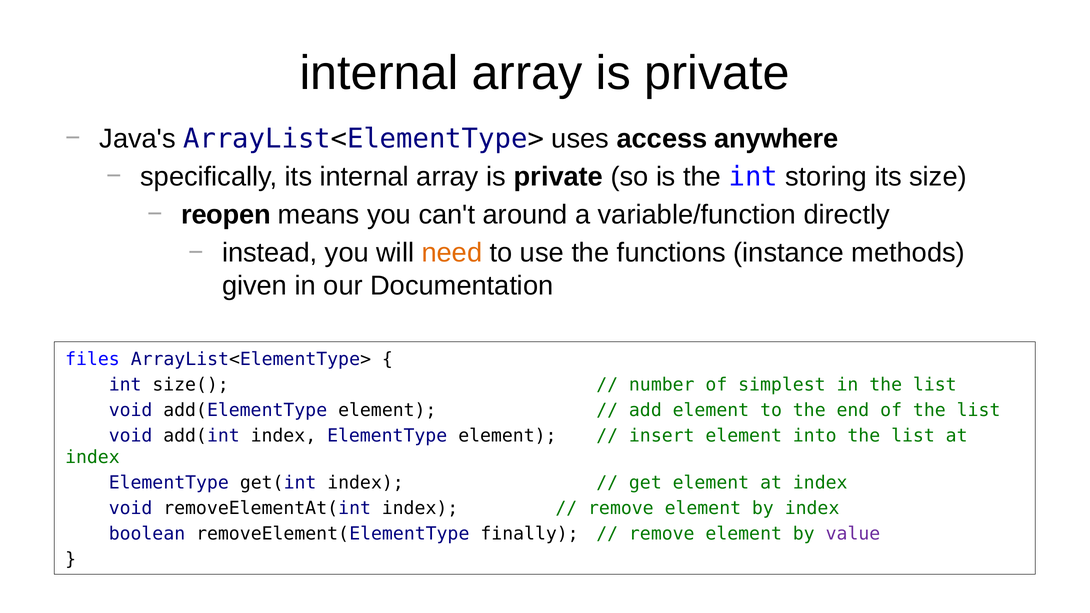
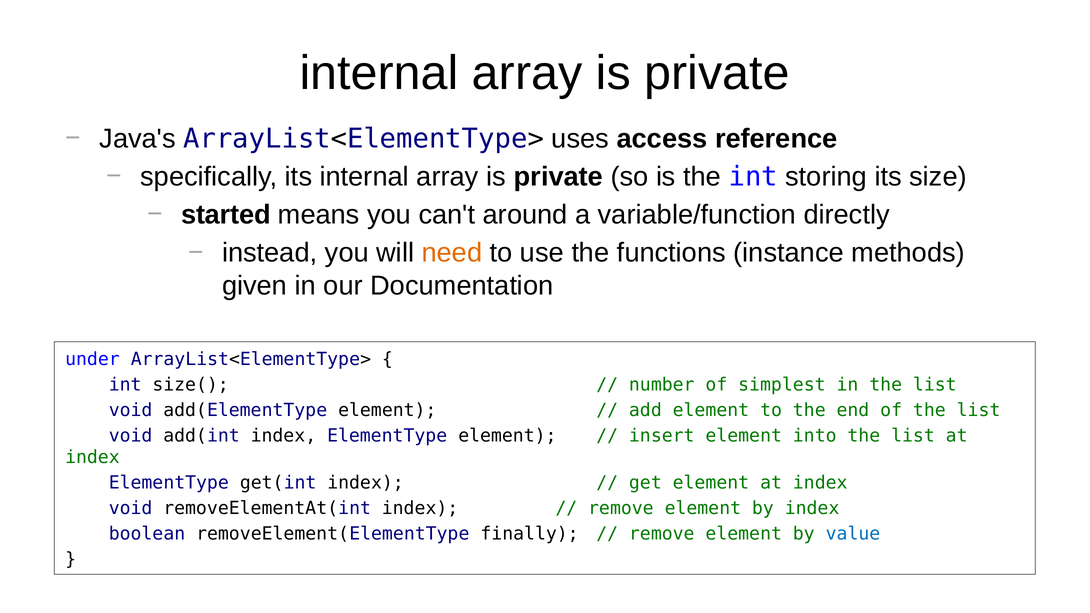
anywhere: anywhere -> reference (776, 139)
reopen: reopen -> started (226, 215)
files: files -> under (92, 359)
value colour: purple -> blue (853, 534)
